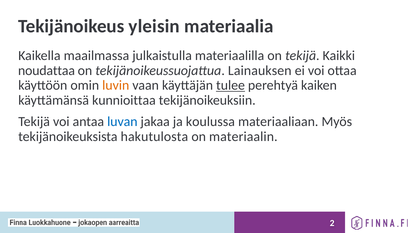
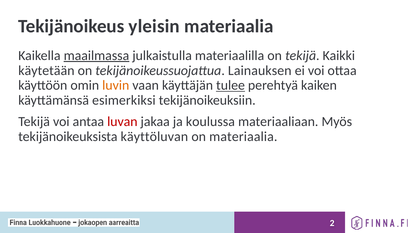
maailmassa underline: none -> present (96, 56)
noudattaa: noudattaa -> käytetään (46, 70)
kunnioittaa: kunnioittaa -> esimerkiksi (124, 100)
luvan colour: blue -> red (122, 121)
hakutulosta: hakutulosta -> käyttöluvan (154, 136)
on materiaalin: materiaalin -> materiaalia (243, 136)
